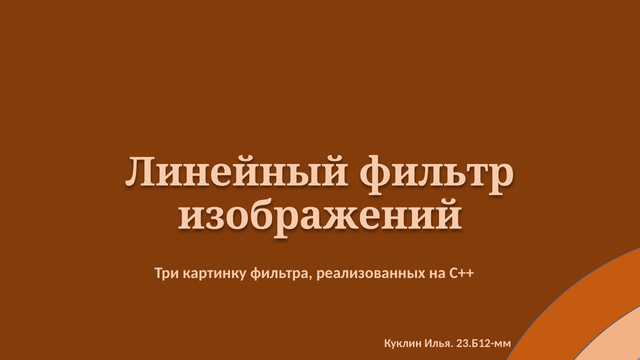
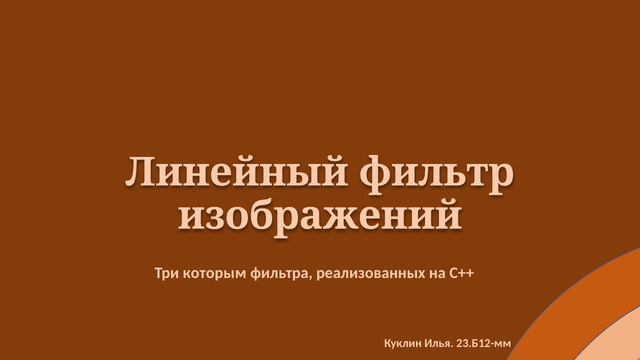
картинку: картинку -> которым (215, 273)
